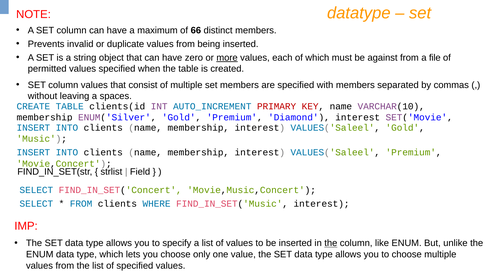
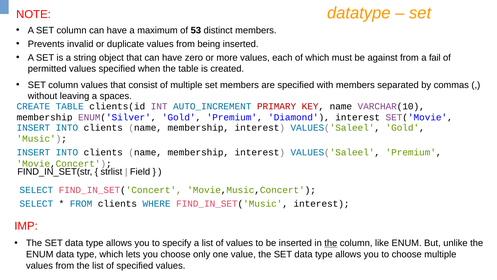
66: 66 -> 53 (196, 30)
more underline: present -> none (227, 58)
file: file -> fail (435, 58)
